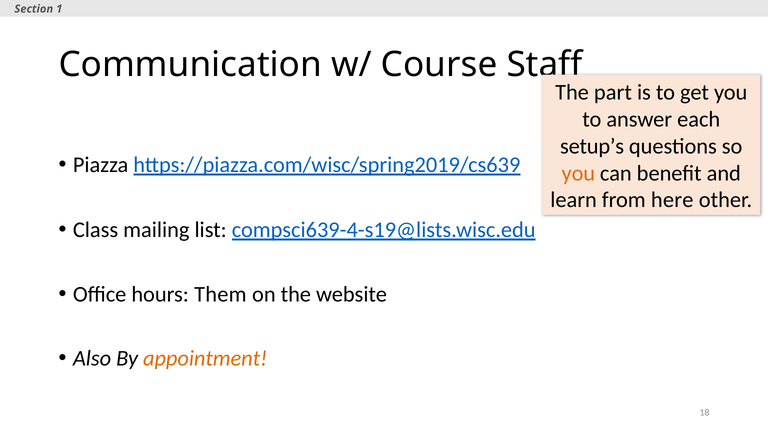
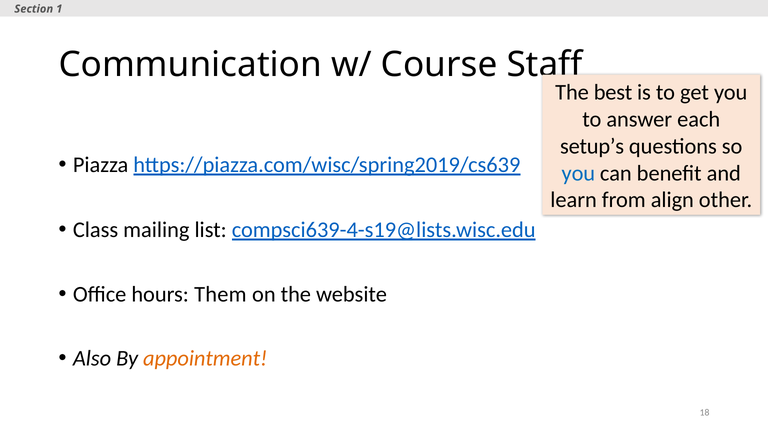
part: part -> best (613, 92)
you colour: orange -> blue (578, 173)
here: here -> align (672, 200)
